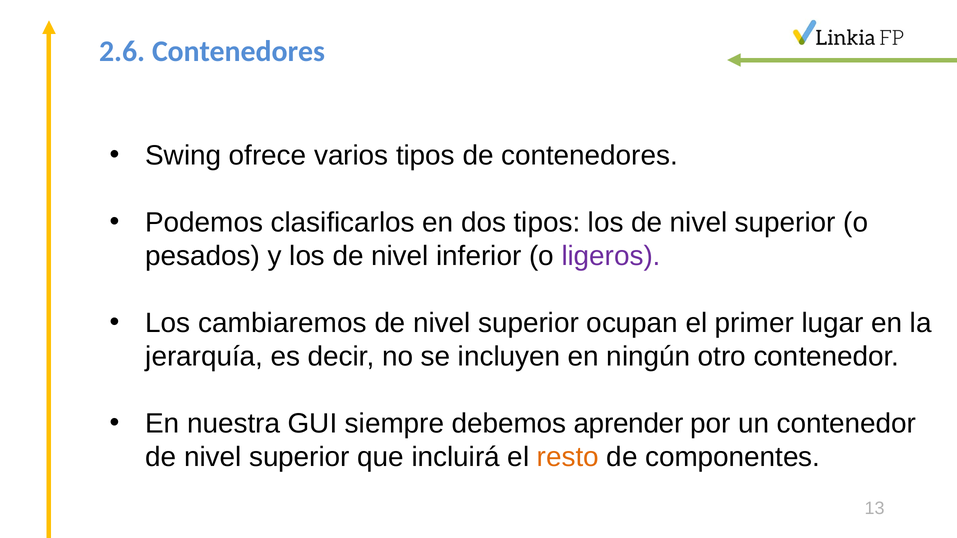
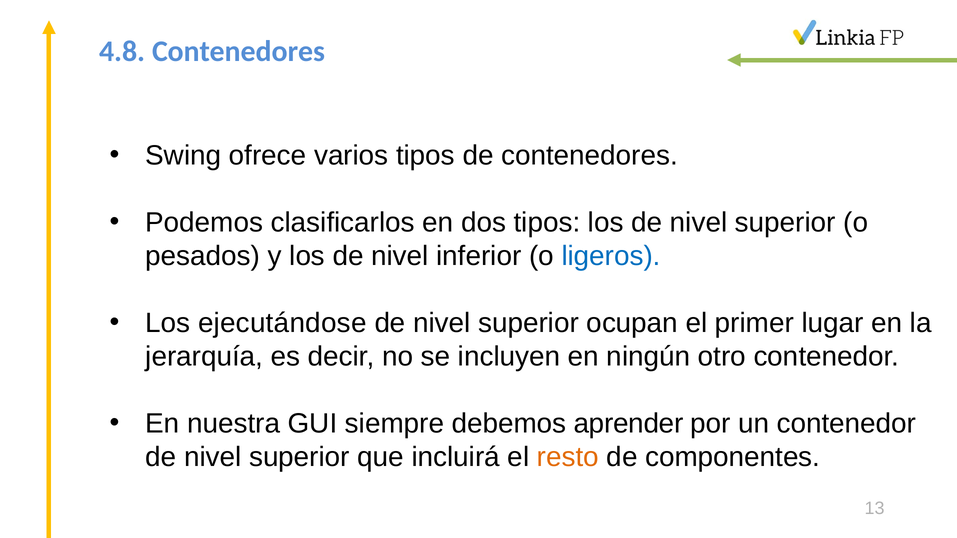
2.6: 2.6 -> 4.8 (122, 51)
ligeros colour: purple -> blue (611, 256)
cambiaremos: cambiaremos -> ejecutándose (282, 323)
